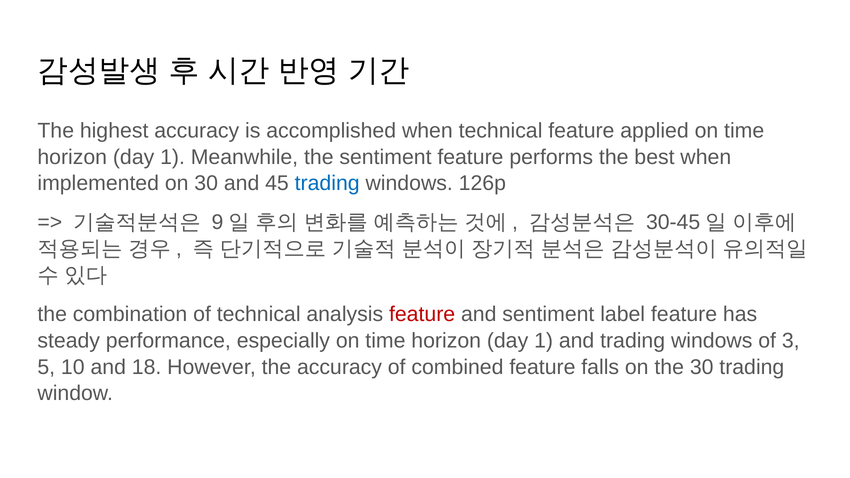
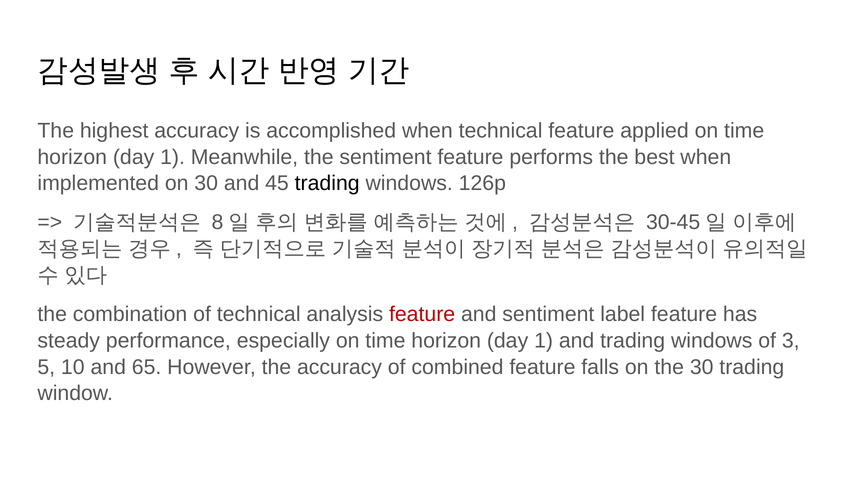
trading colour: blue -> black (327, 183)
9: 9 -> 8 (217, 223)
18: 18 -> 65 (147, 367)
